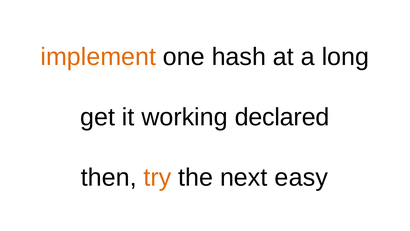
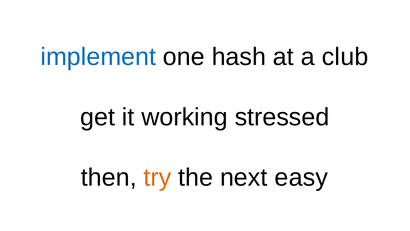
implement colour: orange -> blue (98, 57)
long: long -> club (345, 57)
declared: declared -> stressed (282, 117)
